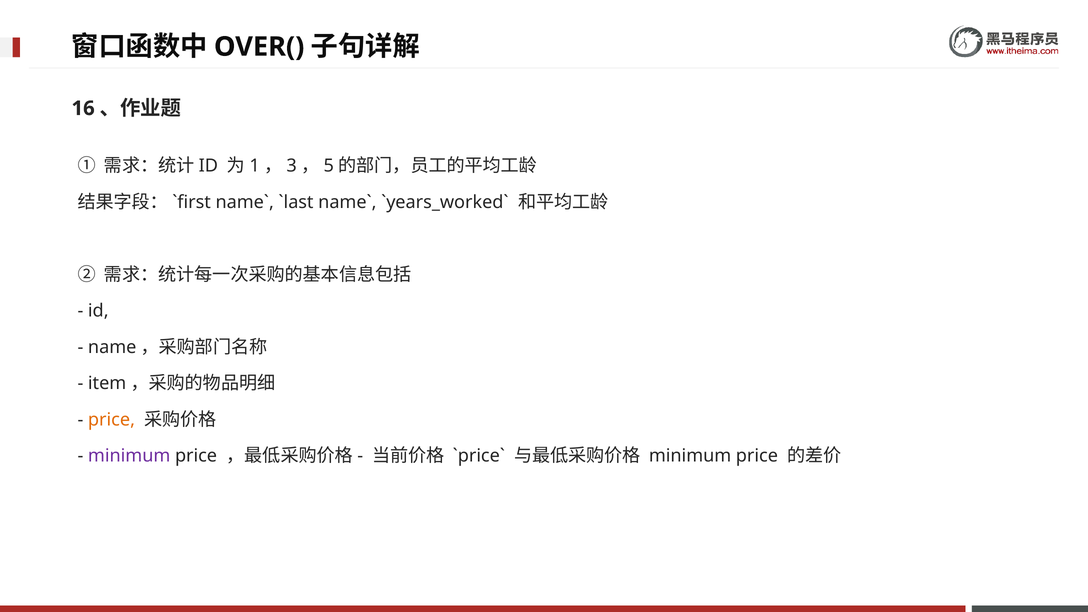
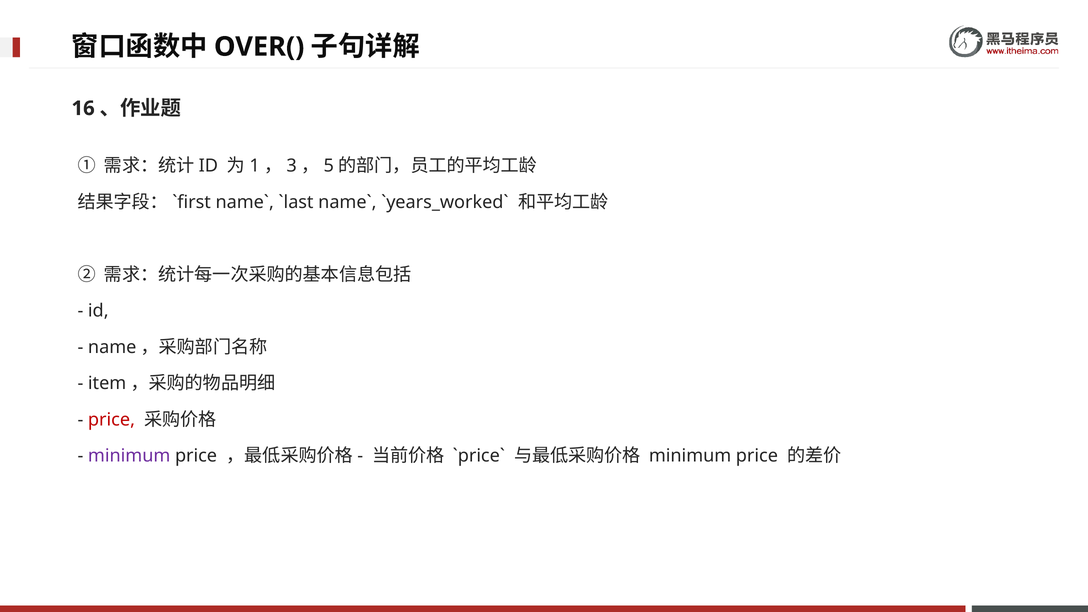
price colour: orange -> red (111, 420)
